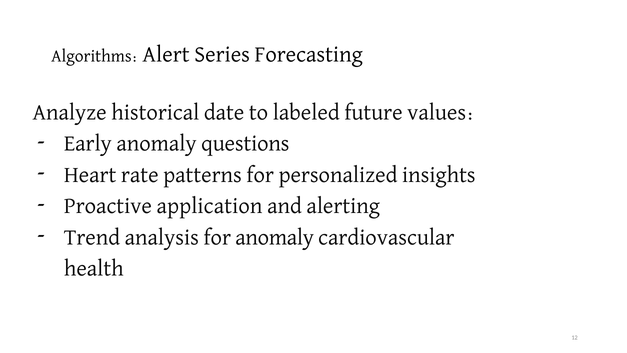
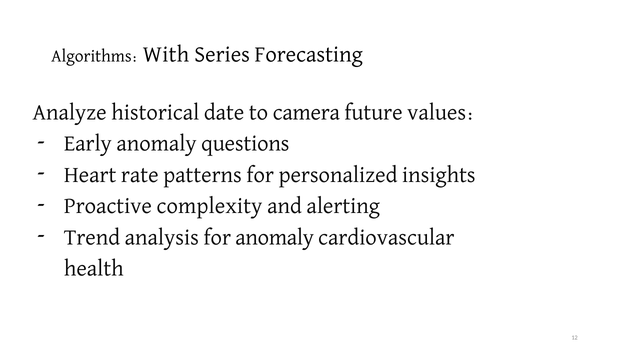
Alert: Alert -> With (166, 54)
labeled: labeled -> camera (306, 112)
application: application -> complexity (209, 206)
